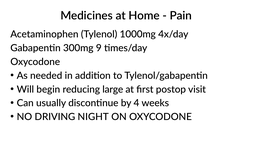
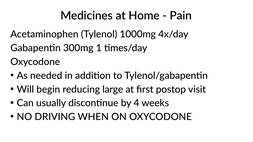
9: 9 -> 1 (99, 48)
NIGHT: NIGHT -> WHEN (93, 117)
